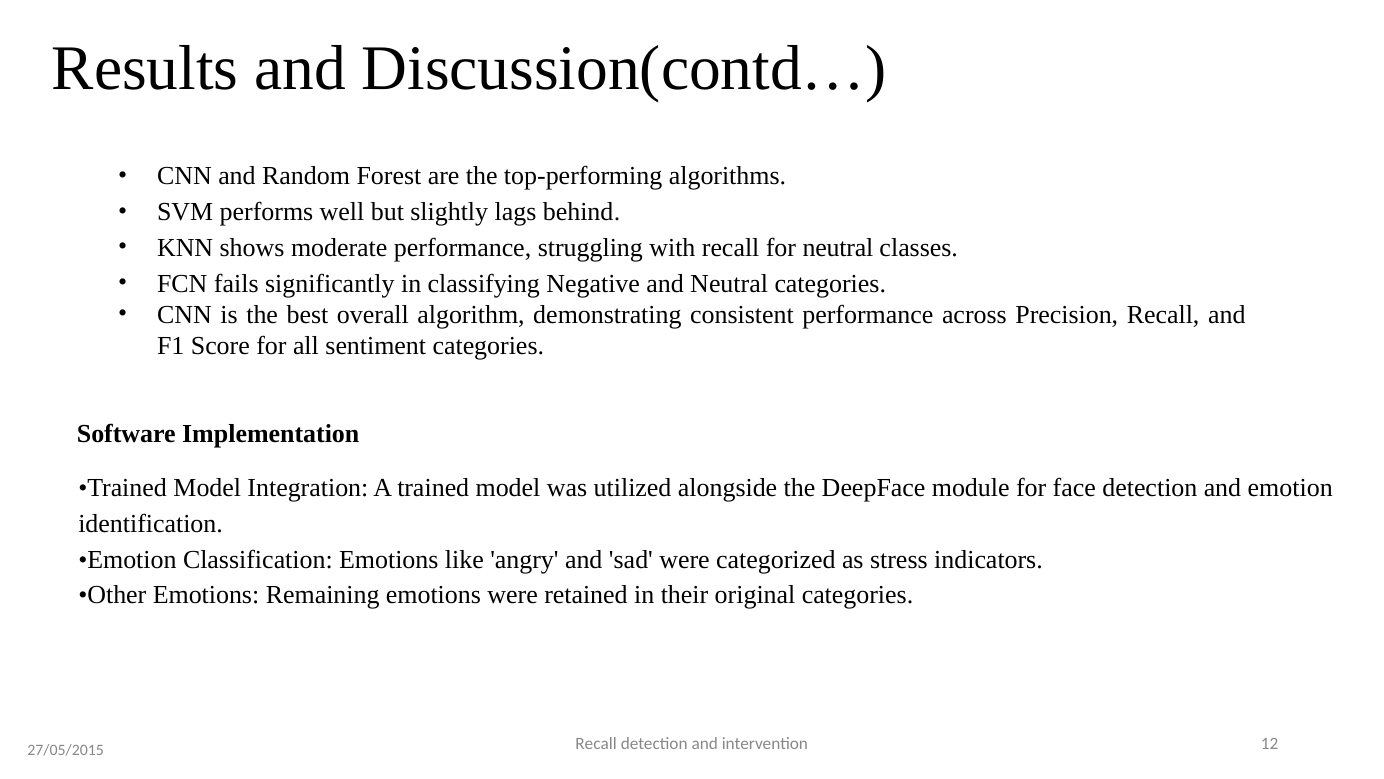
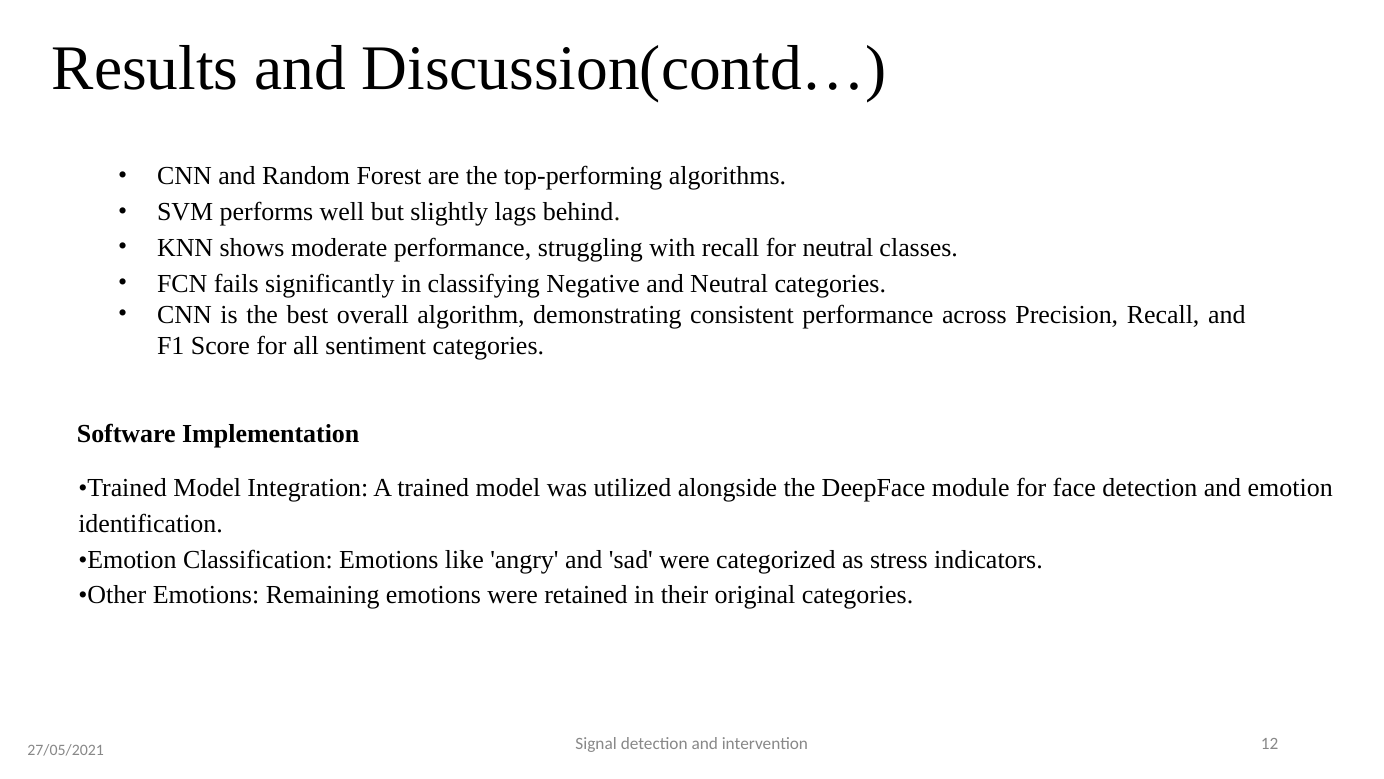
Recall: Recall -> Signal (596, 743)
27/05/2015: 27/05/2015 -> 27/05/2021 (66, 750)
